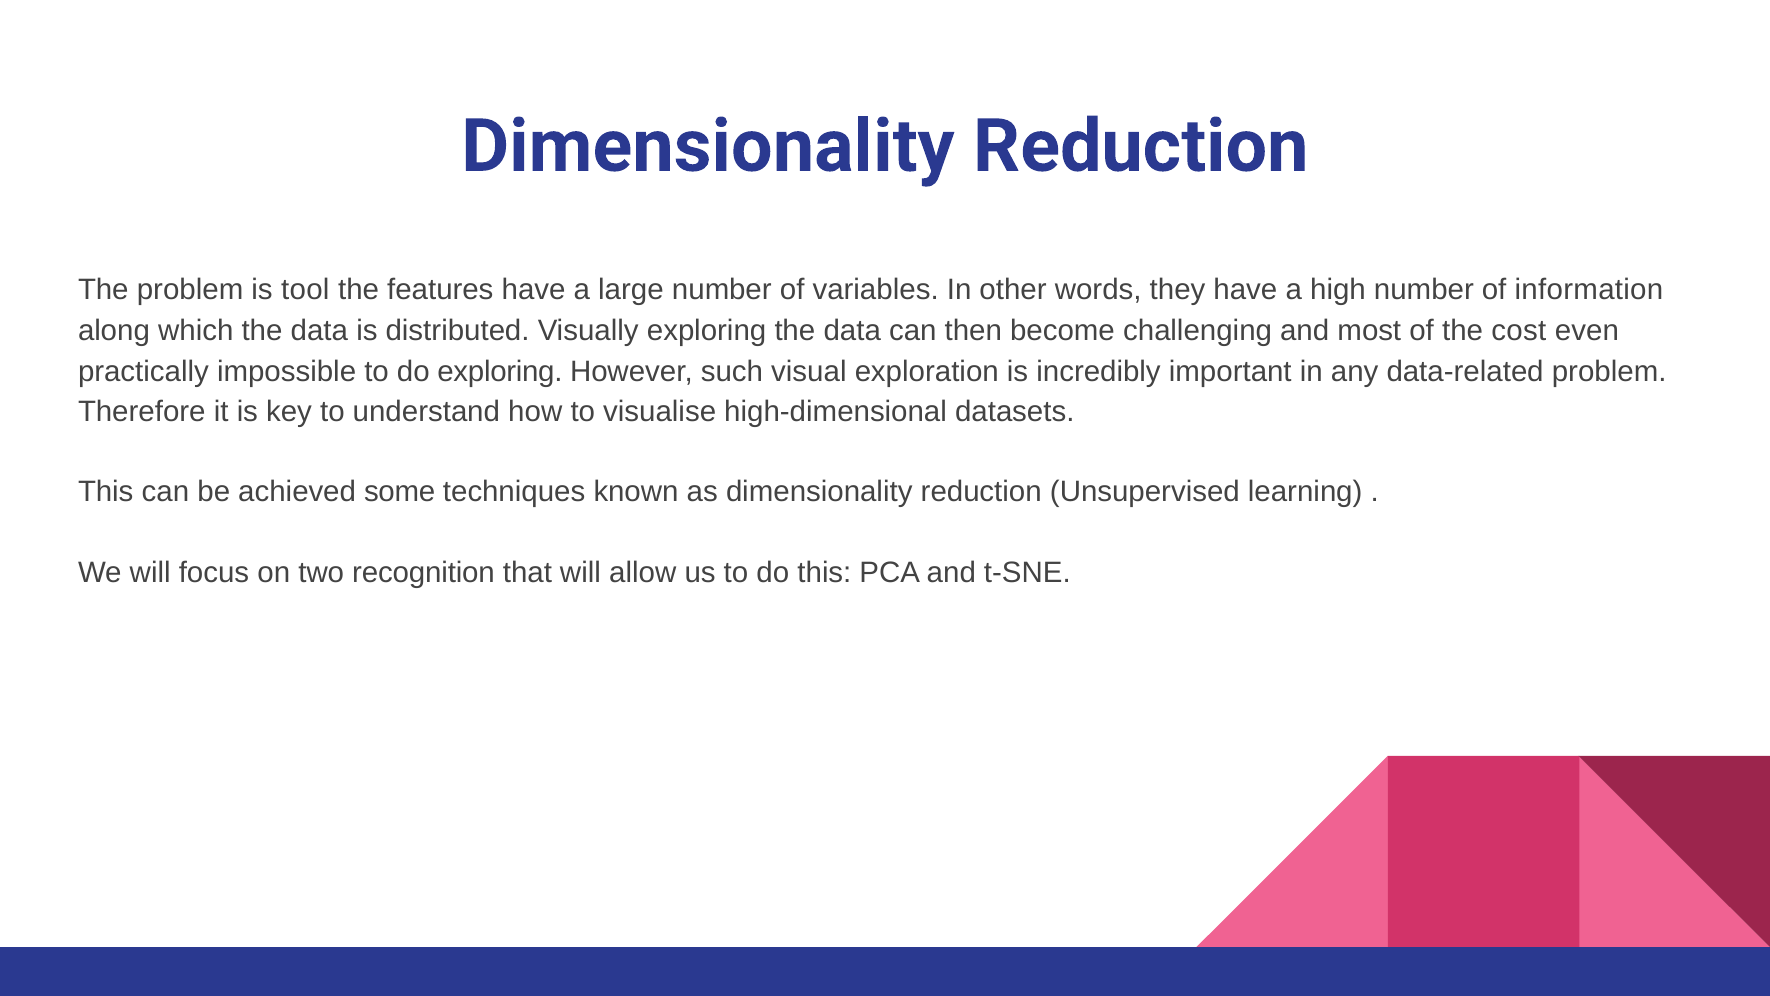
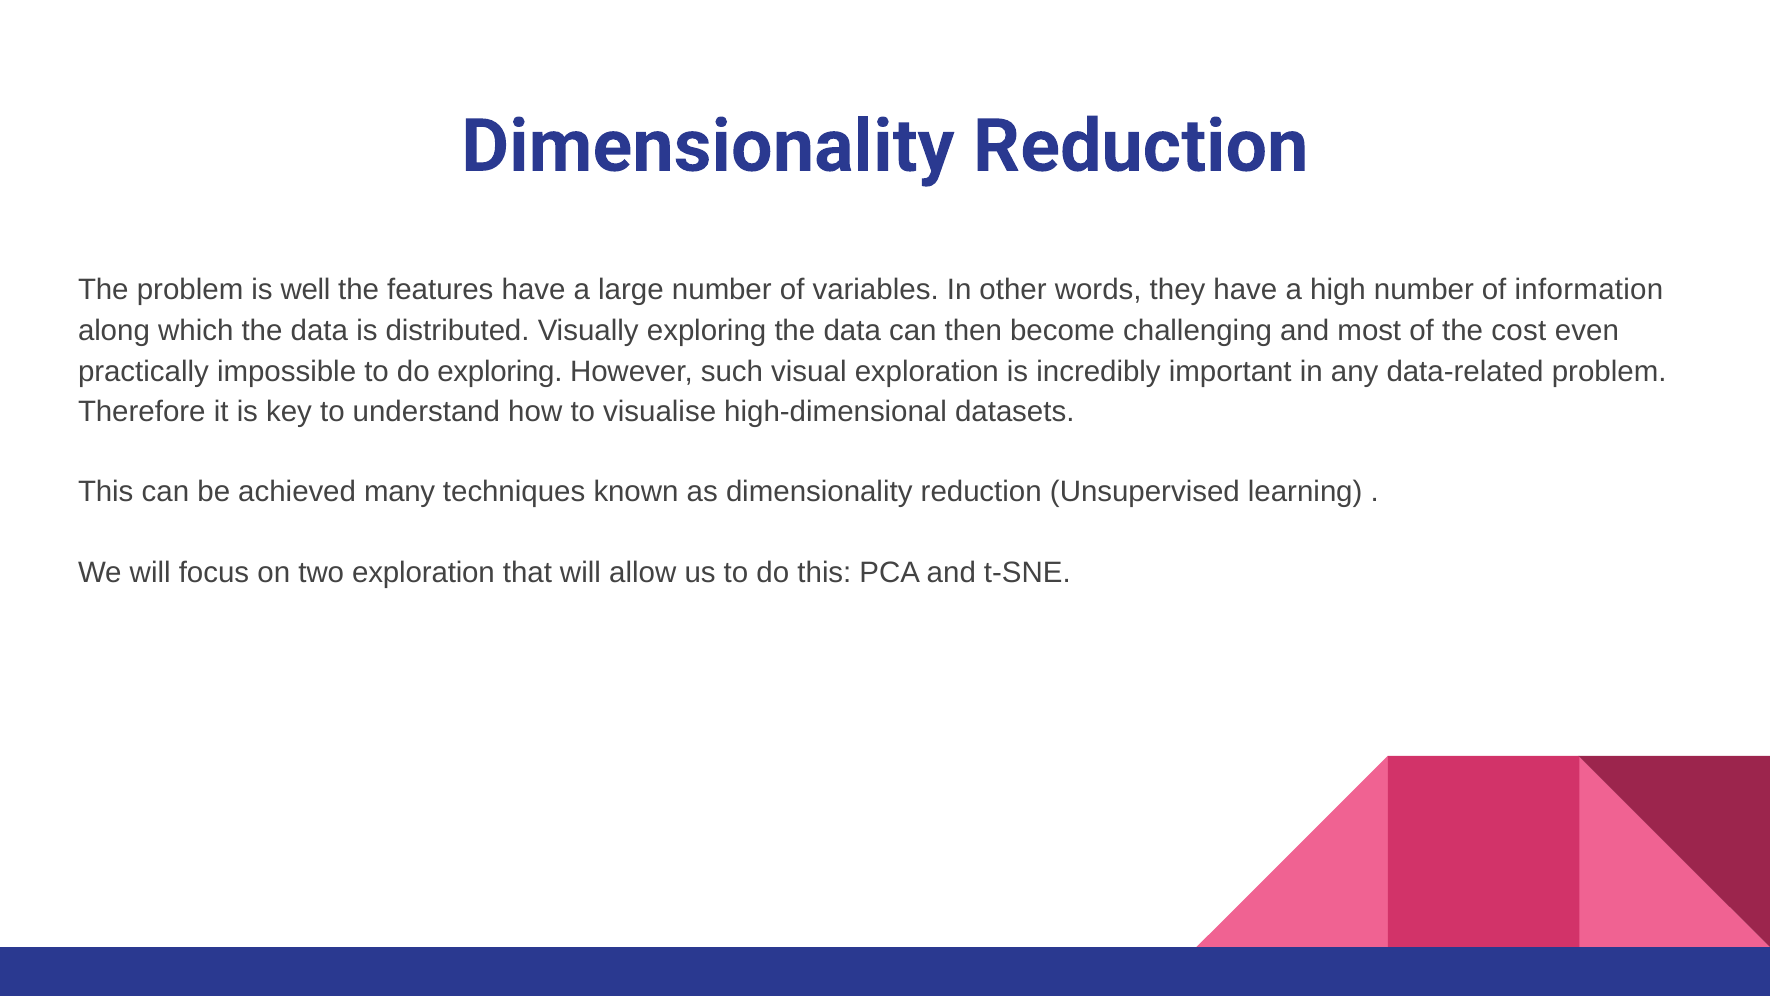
tool: tool -> well (306, 290)
some: some -> many (400, 492)
two recognition: recognition -> exploration (423, 572)
